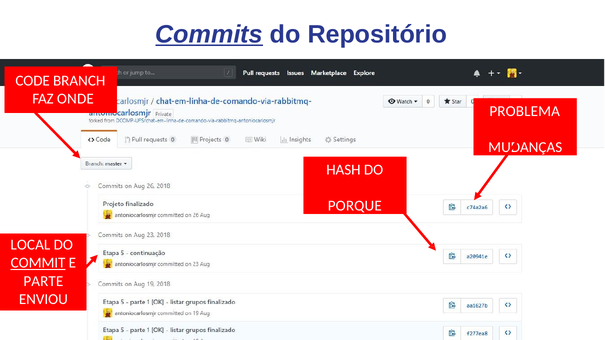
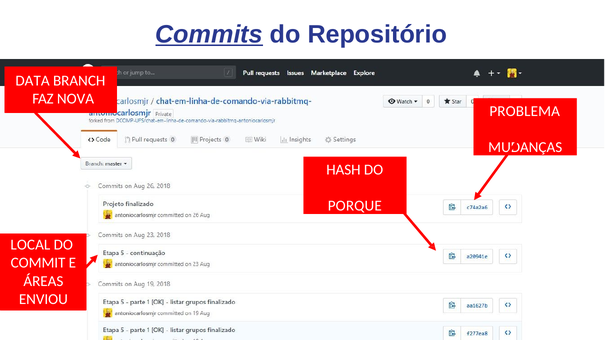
CODE: CODE -> DATA (33, 81)
ONDE: ONDE -> NOVA (75, 99)
COMMIT underline: present -> none (38, 263)
PARTE: PARTE -> ÁREAS (43, 281)
